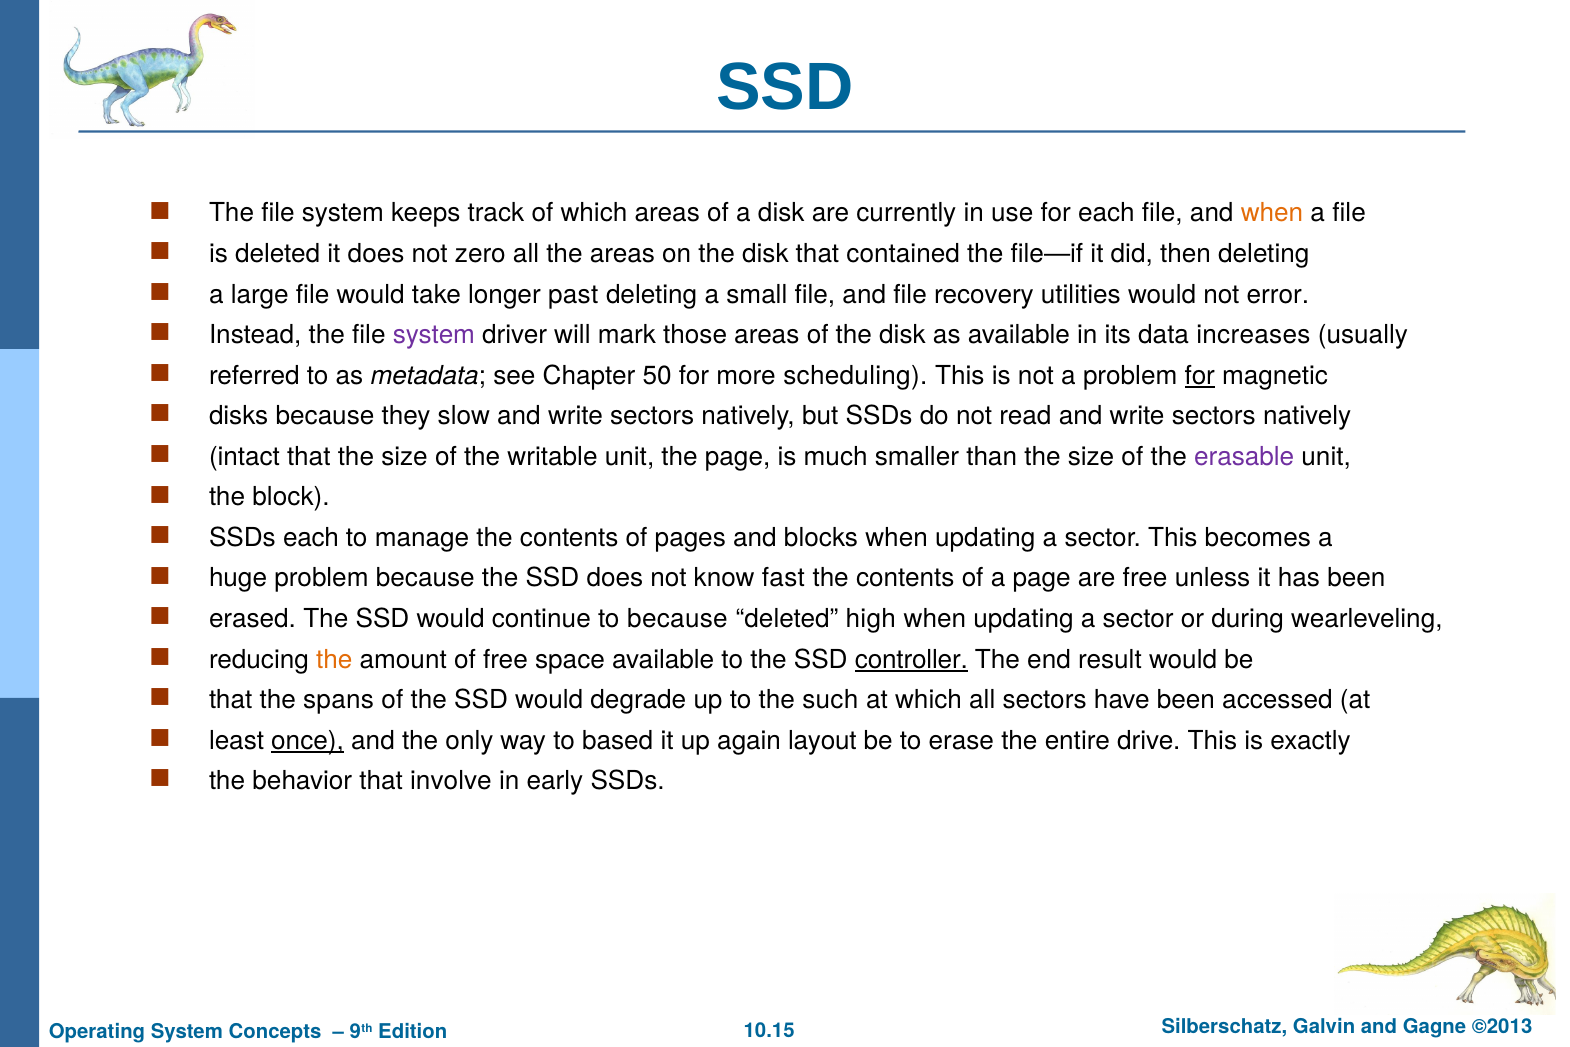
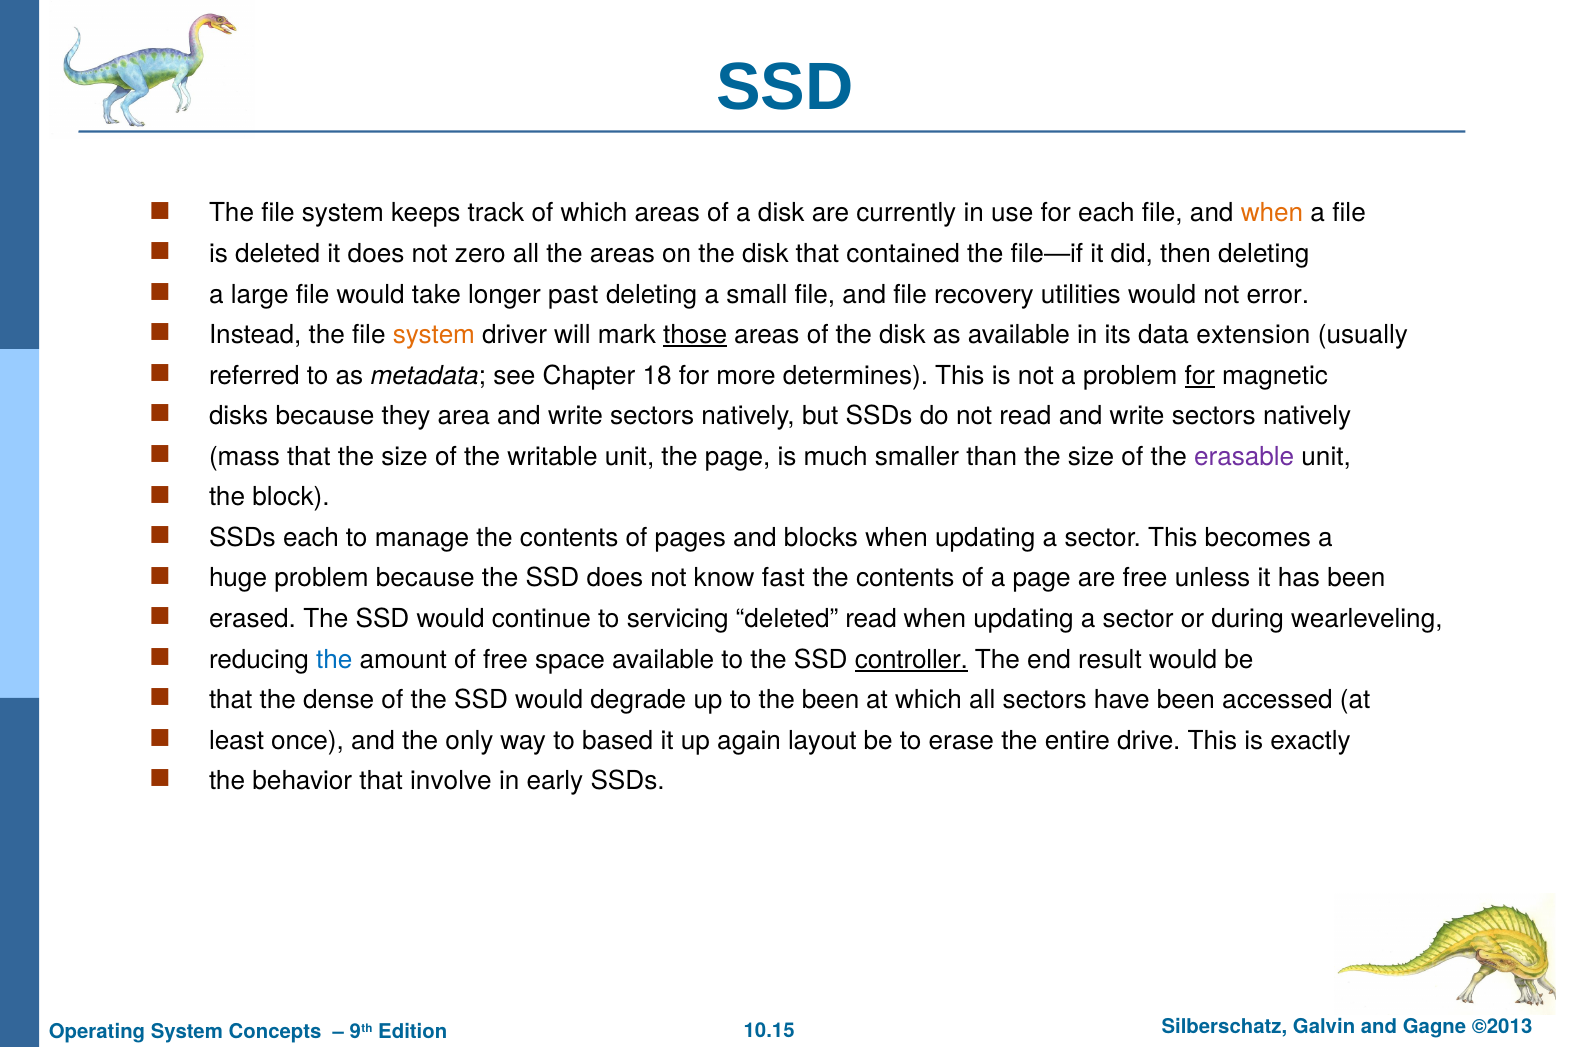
system colour: purple -> orange (434, 335)
those underline: none -> present (695, 335)
increases: increases -> extension (1253, 335)
50: 50 -> 18 (657, 375)
scheduling: scheduling -> determines (855, 375)
slow: slow -> area (464, 416)
intact: intact -> mass (244, 457)
to because: because -> servicing (678, 619)
deleted high: high -> read (871, 619)
the colour: orange -> blue (334, 659)
spans: spans -> dense (339, 700)
the such: such -> been (831, 700)
once underline: present -> none (308, 740)
